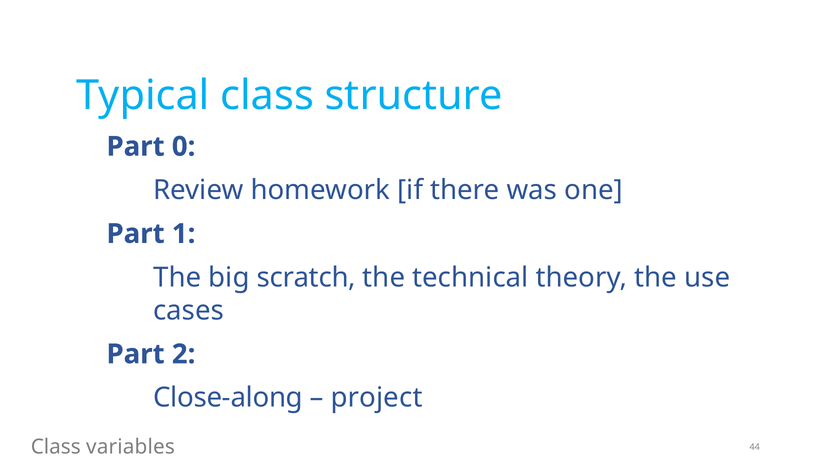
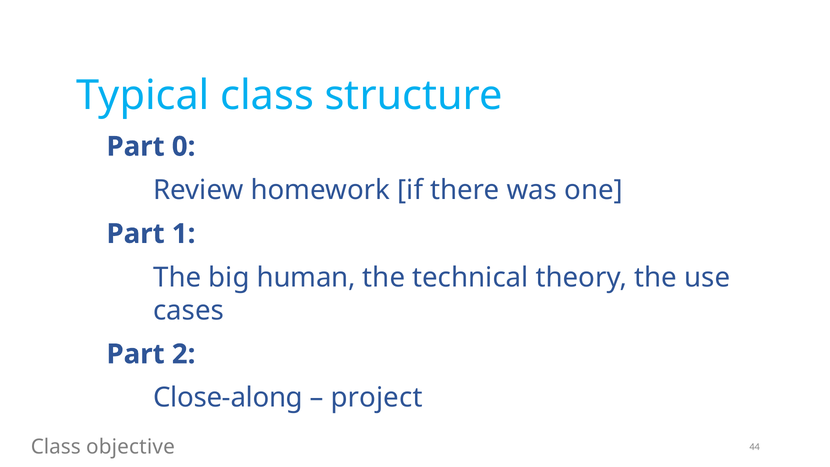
scratch: scratch -> human (306, 277)
variables: variables -> objective (130, 447)
